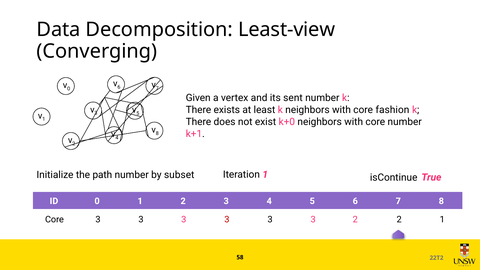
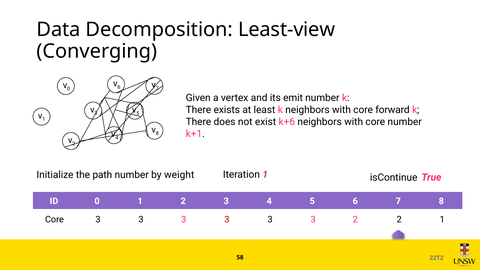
sent: sent -> emit (293, 98)
fashion: fashion -> forward (393, 110)
k+0: k+0 -> k+6 (287, 122)
subset: subset -> weight (179, 175)
